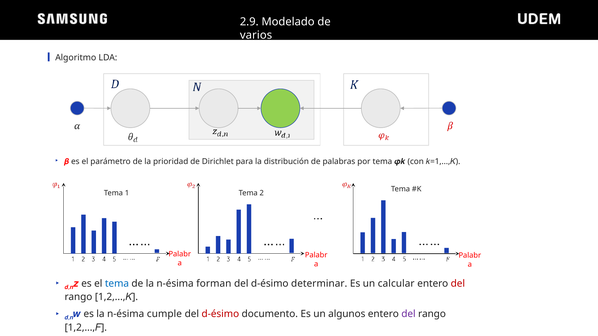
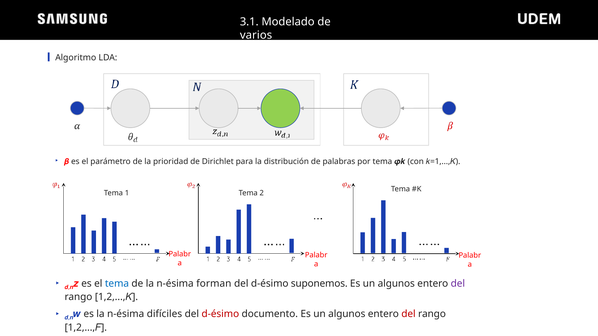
2.9: 2.9 -> 3.1 (249, 22)
determinar: determinar -> suponemos (319, 284)
calcular: calcular -> algunos (396, 284)
del colour: red -> purple (458, 284)
cumple: cumple -> difíciles (164, 314)
del colour: purple -> red (408, 314)
